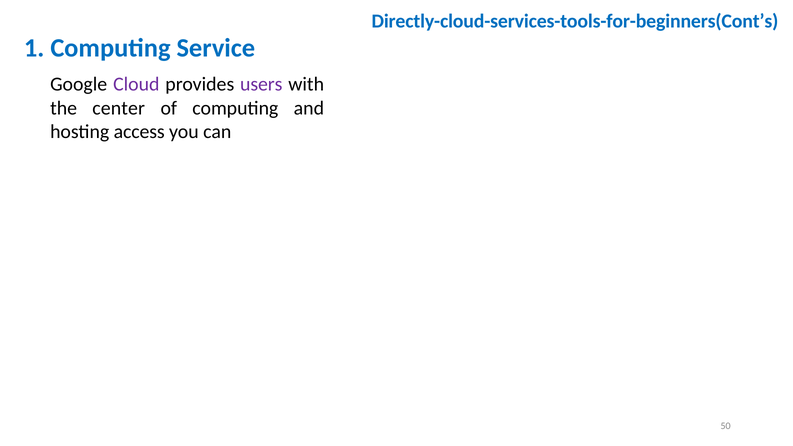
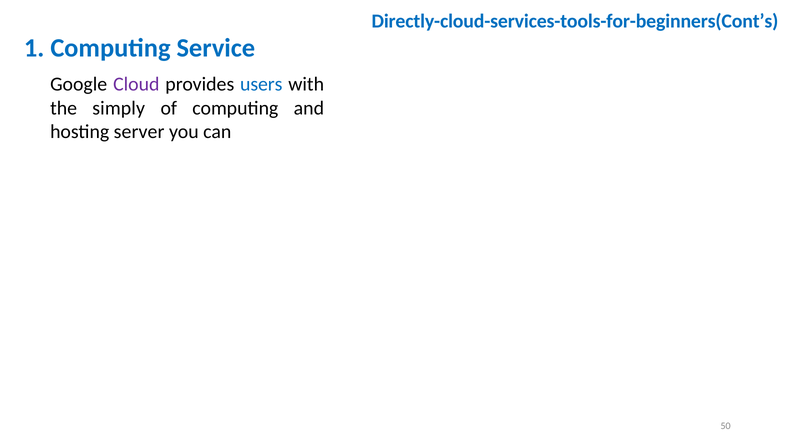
users colour: purple -> blue (261, 84)
center: center -> simply (119, 108)
access: access -> server (139, 132)
